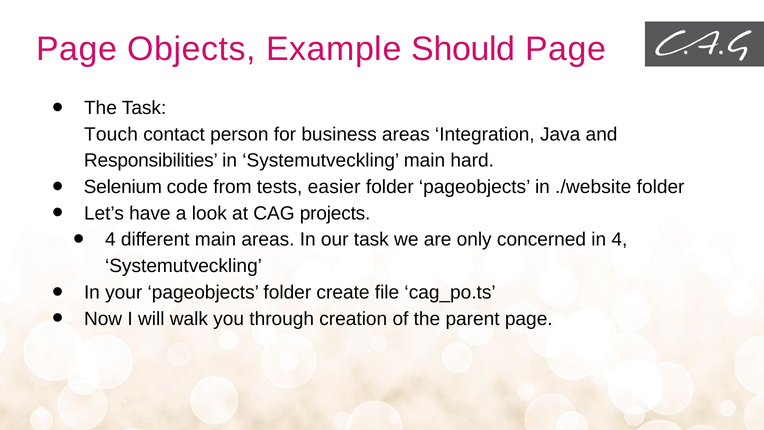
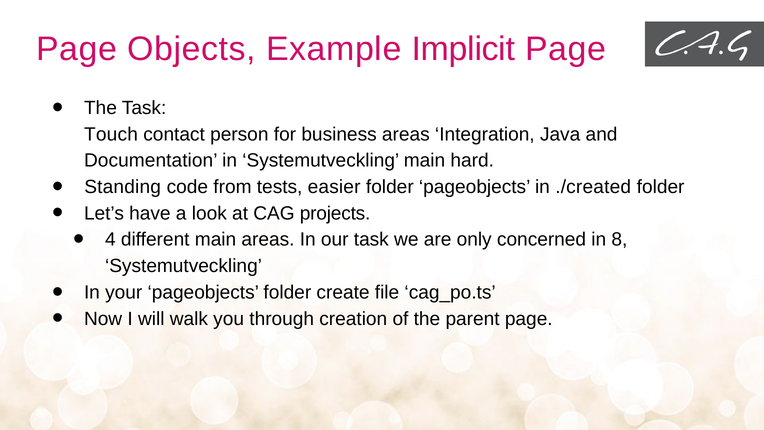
Should: Should -> Implicit (463, 49)
Responsibilities: Responsibilities -> Documentation (151, 161)
Selenium: Selenium -> Standing (123, 187)
./website: ./website -> ./created (593, 187)
in 4: 4 -> 8 (619, 240)
